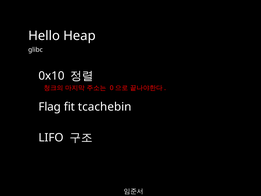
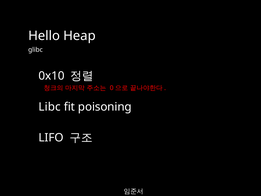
Flag: Flag -> Libc (50, 107)
tcachebin: tcachebin -> poisoning (105, 107)
